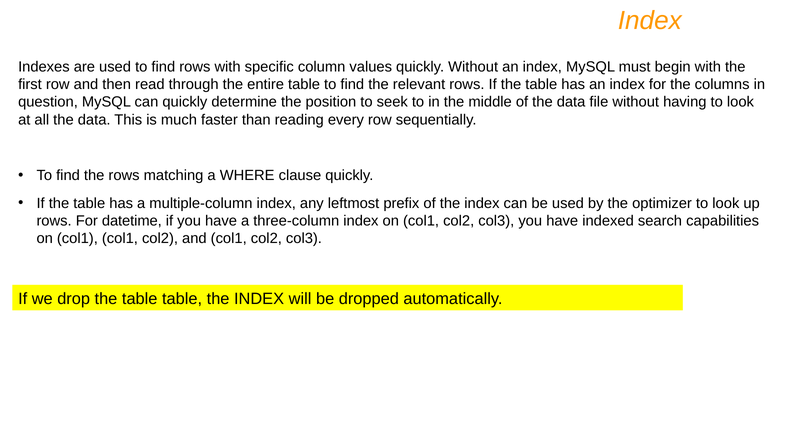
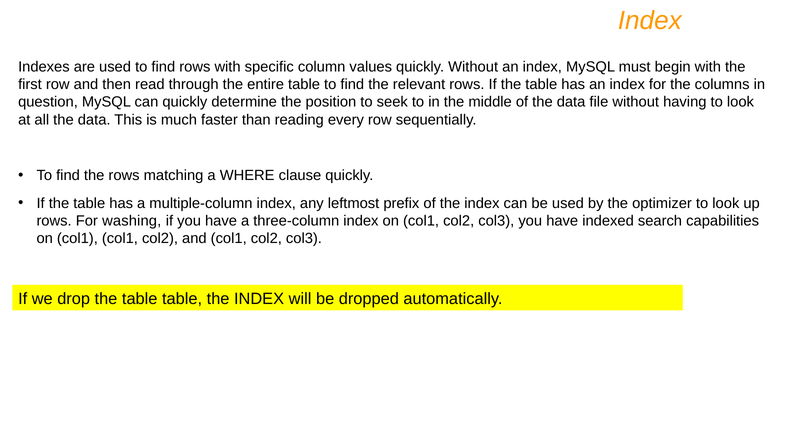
datetime: datetime -> washing (132, 221)
